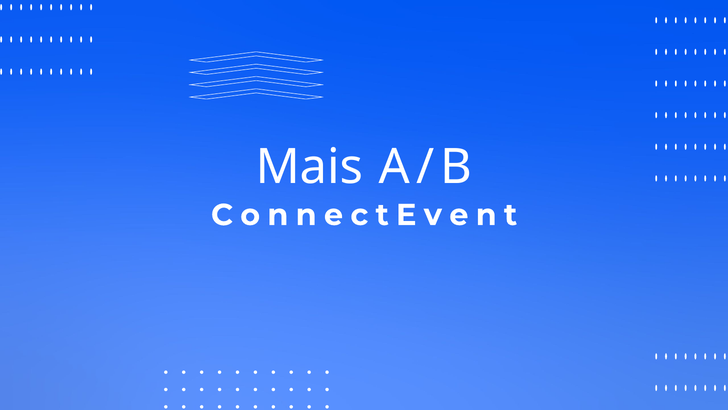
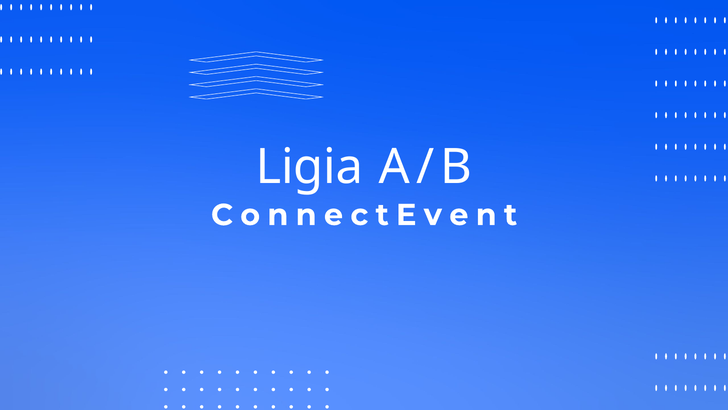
Mais: Mais -> Ligia (309, 167)
